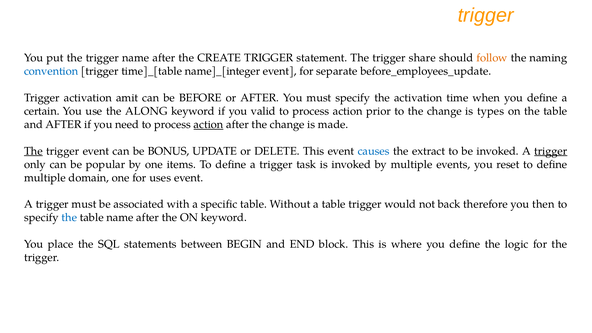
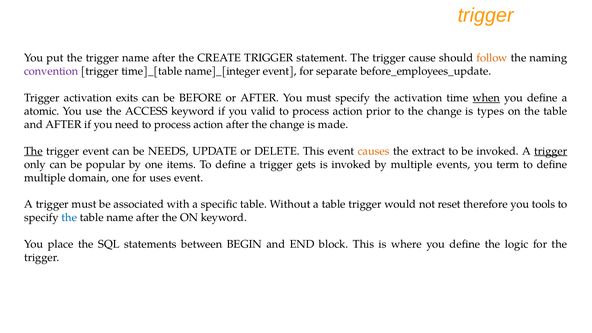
share: share -> cause (422, 58)
convention colour: blue -> purple (51, 71)
amit: amit -> exits (127, 98)
when underline: none -> present (486, 98)
certain: certain -> atomic (42, 111)
ALONG: ALONG -> ACCESS (146, 111)
action underline: present -> none (209, 124)
BONUS: BONUS -> NEEDS (168, 151)
causes colour: blue -> orange (374, 151)
task: task -> gets (306, 164)
reset: reset -> term (508, 164)
back: back -> reset (449, 204)
then: then -> tools (544, 204)
